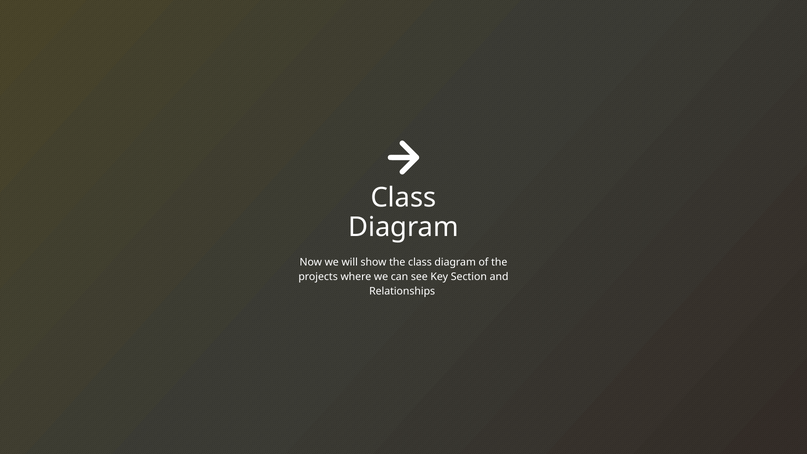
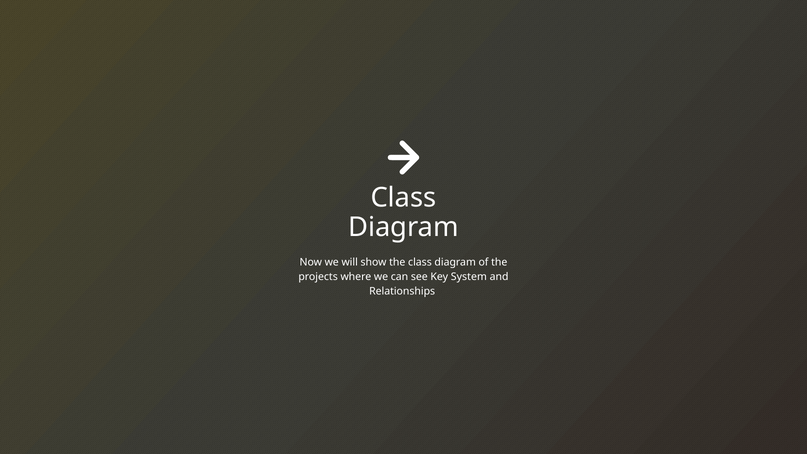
Section: Section -> System (469, 277)
